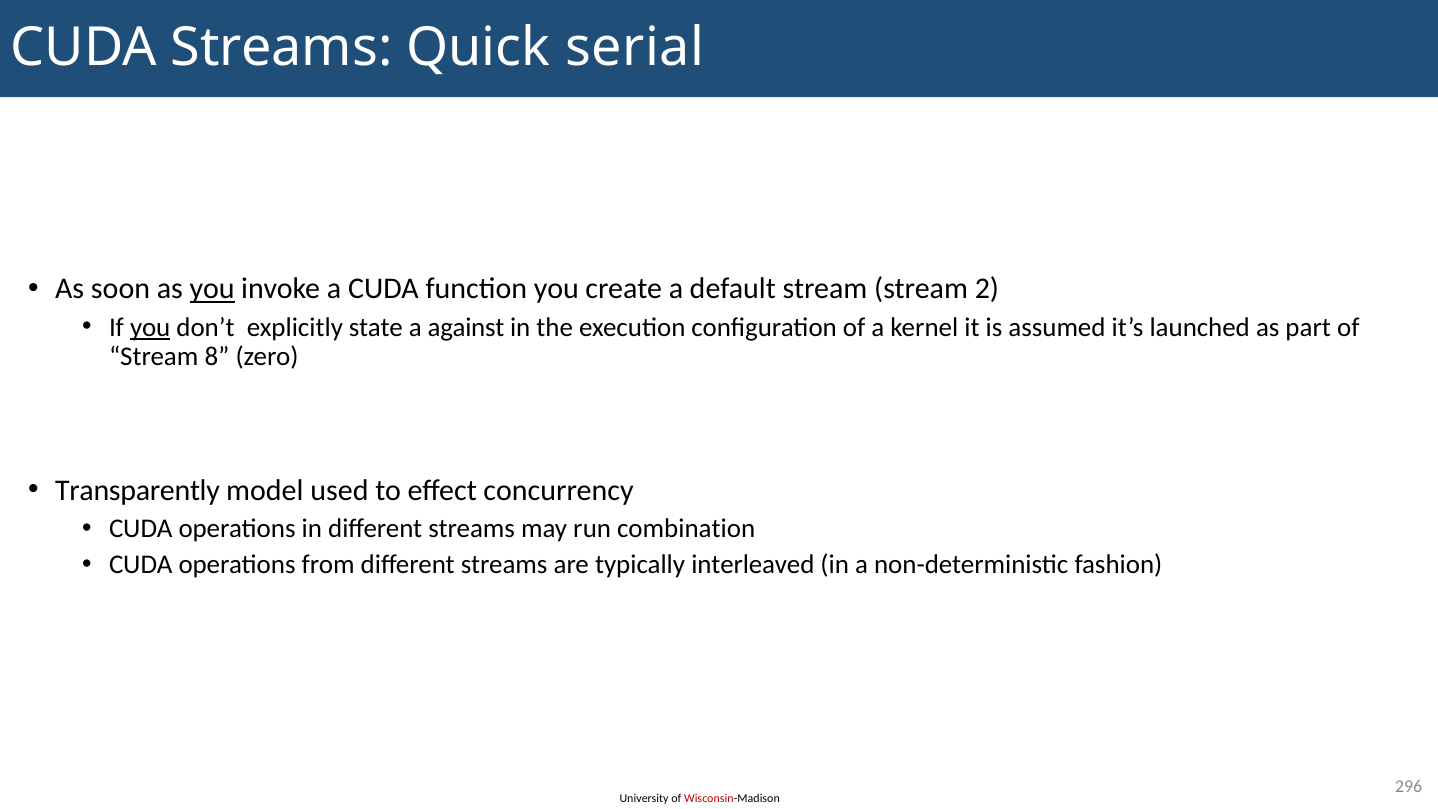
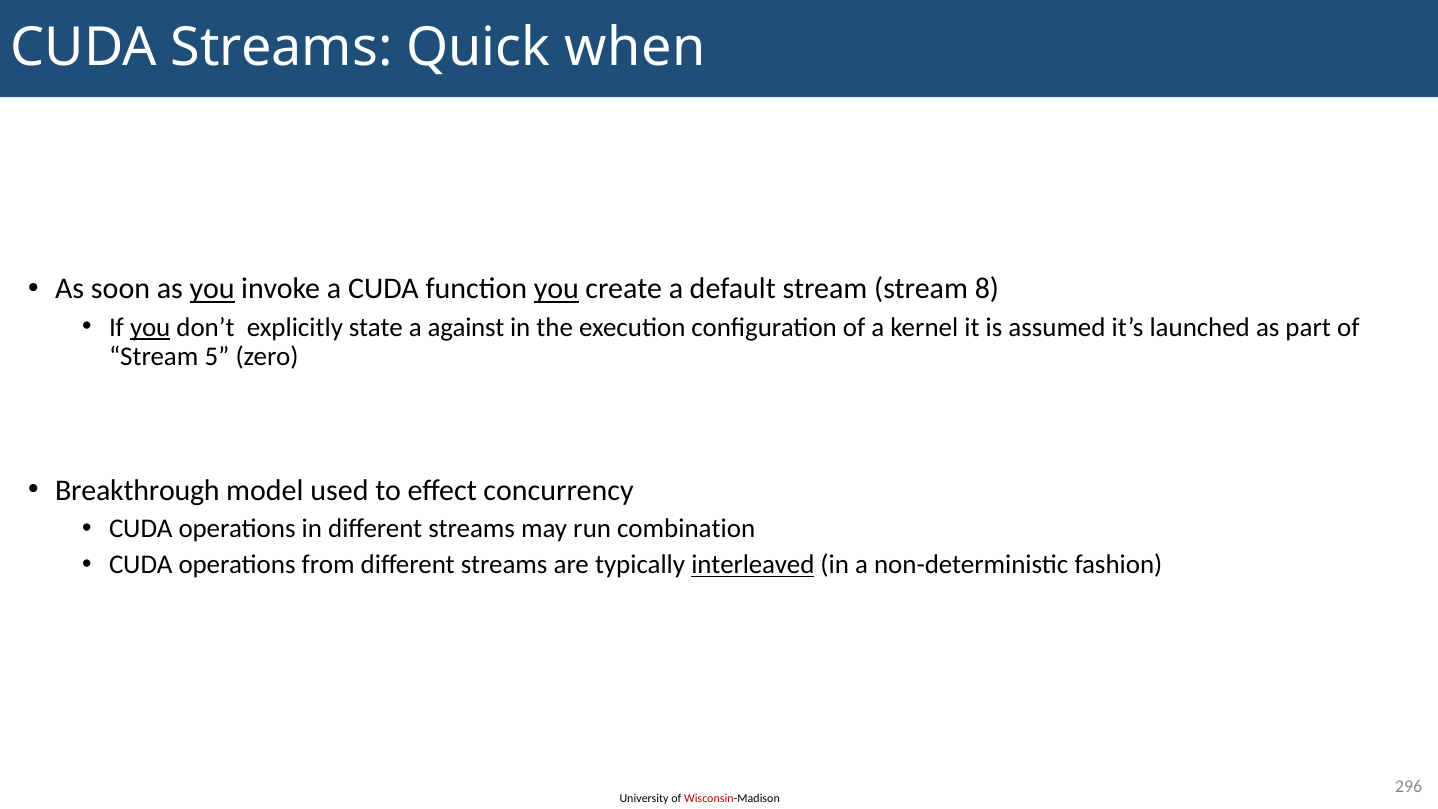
serial: serial -> when (635, 48)
you underline: none -> present (556, 289)
2: 2 -> 8 (987, 289)
8: 8 -> 5 (217, 356)
Transparently: Transparently -> Breakthrough (137, 490)
interleaved underline: none -> present (753, 565)
